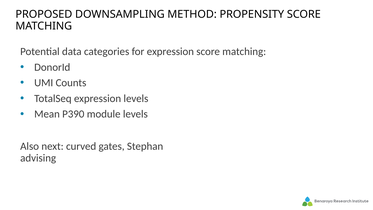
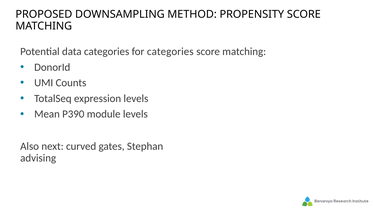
for expression: expression -> categories (170, 51)
